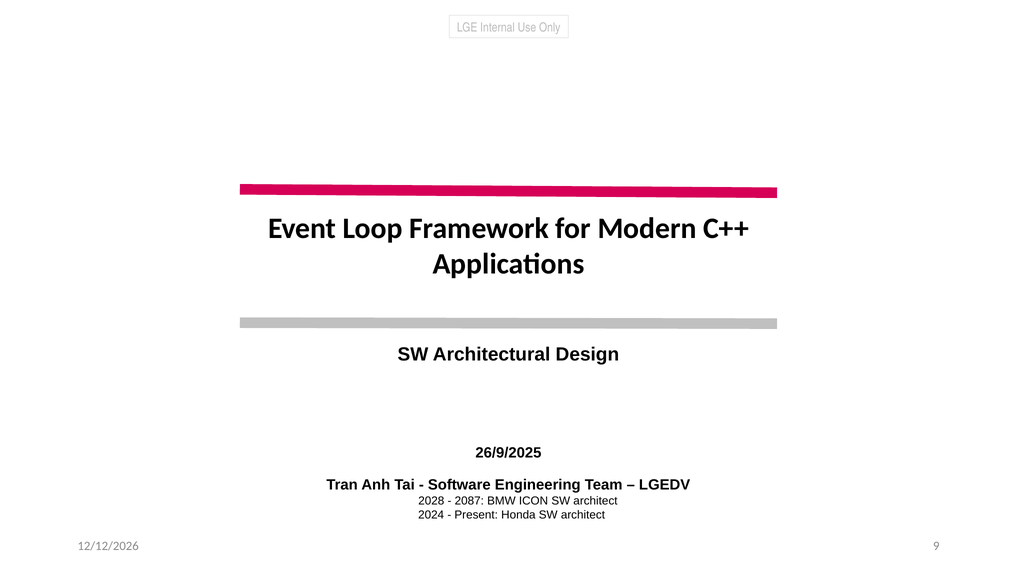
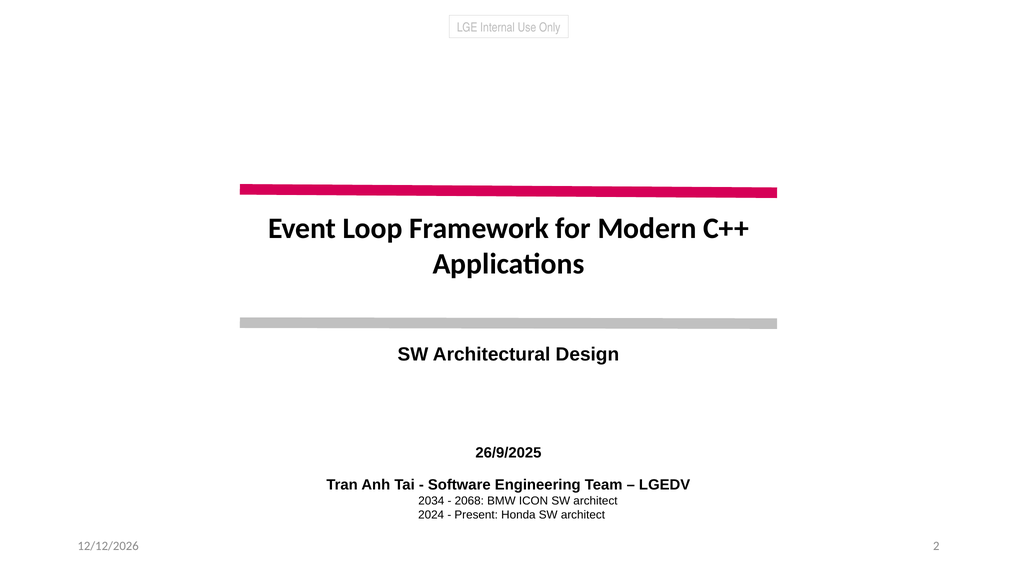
2028: 2028 -> 2034 (431, 501)
2087: 2087 -> 2068 (469, 501)
9: 9 -> 2 (936, 546)
